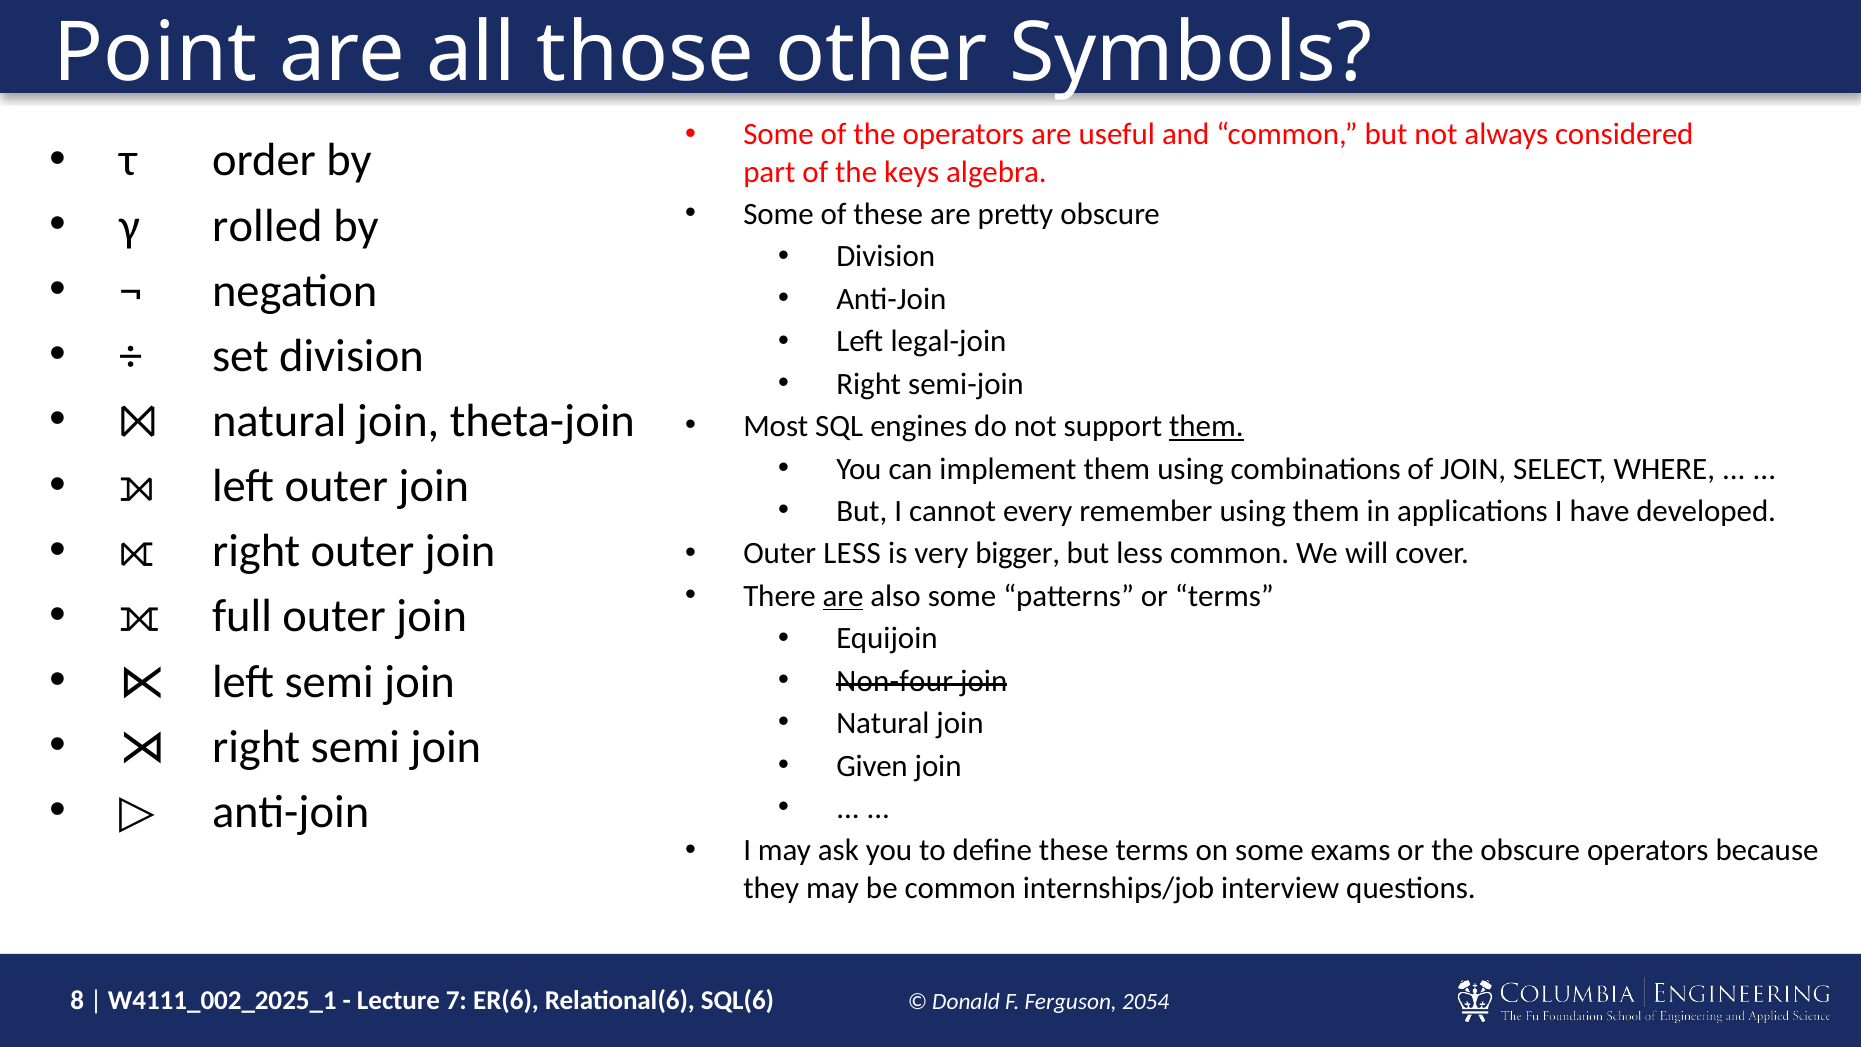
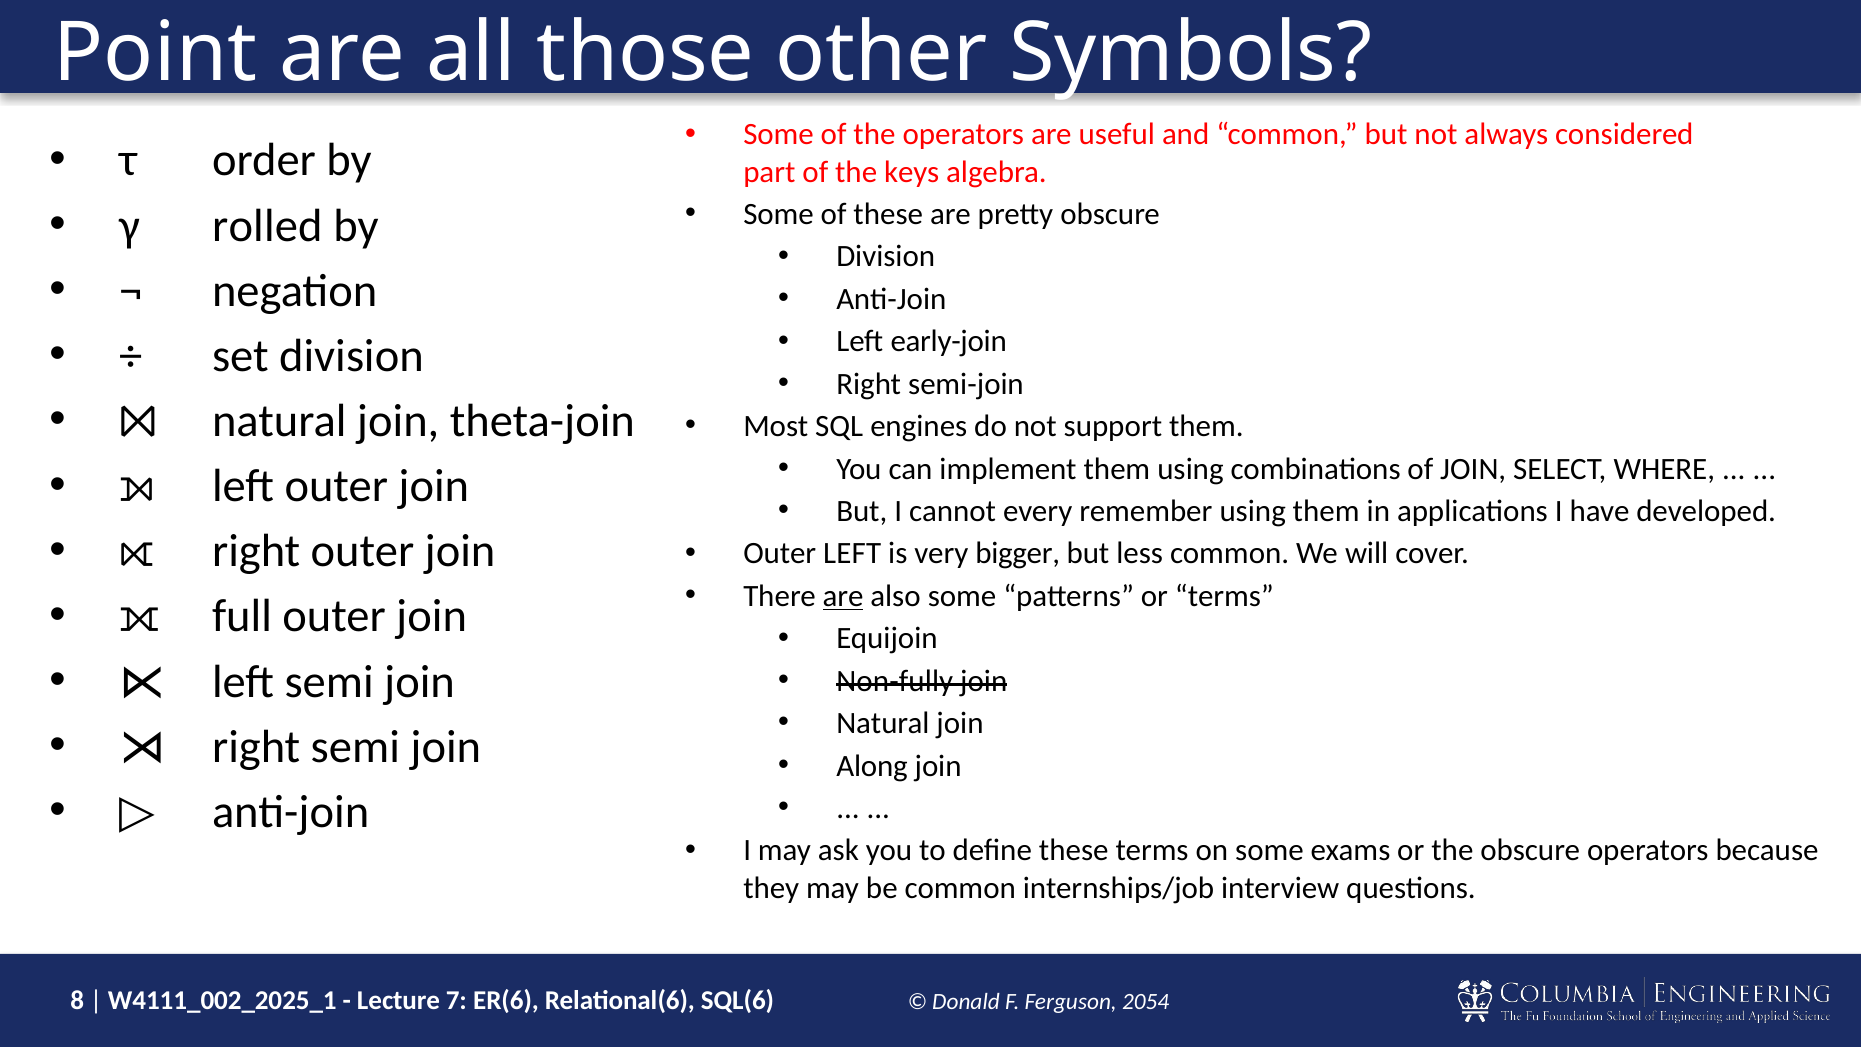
legal-join: legal-join -> early-join (949, 342)
them underline: present -> none (1206, 426)
Outer LESS: LESS -> LEFT (852, 554)
Non-four: Non-four -> Non-fully (895, 681)
Given: Given -> Along (872, 766)
